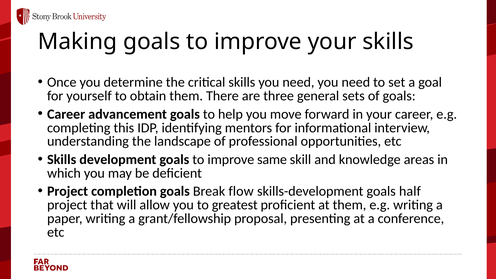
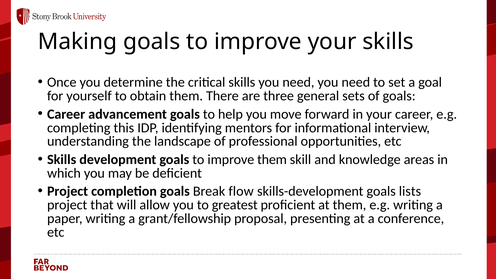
improve same: same -> them (272, 160)
half: half -> lists (410, 191)
